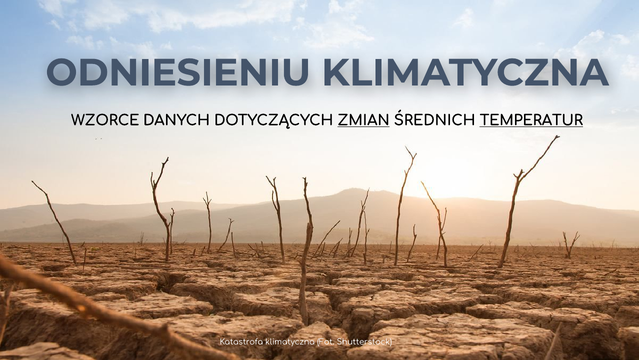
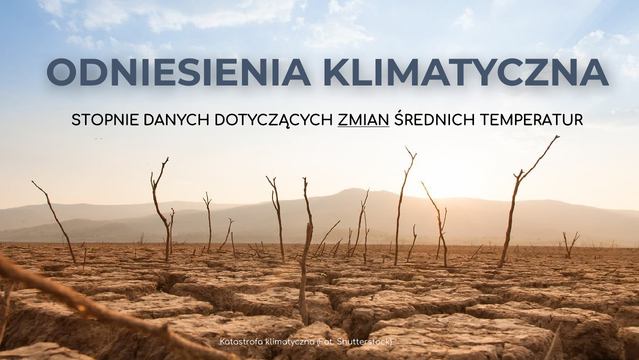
ODNIESIENIU: ODNIESIENIU -> ODNIESIENIA (178, 73)
WZORCE: WZORCE -> STOPNIE (105, 120)
TEMPERATUR underline: present -> none (531, 120)
